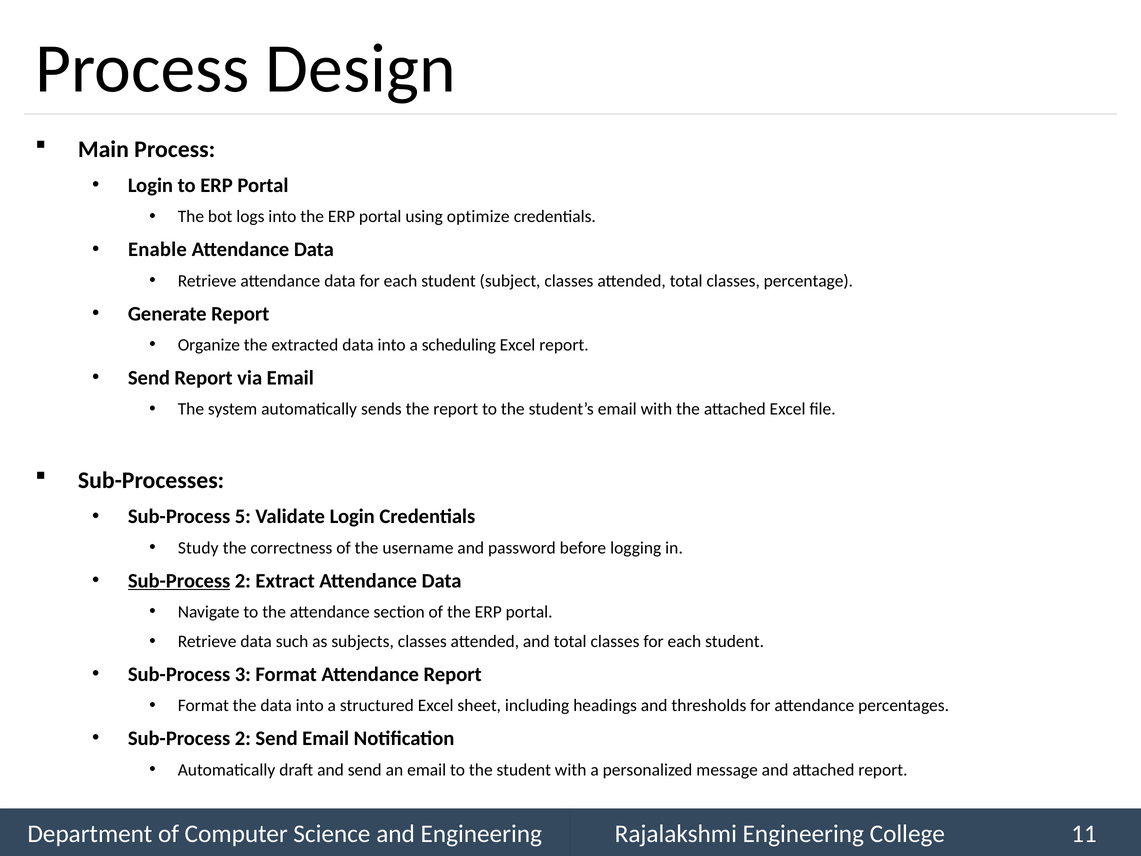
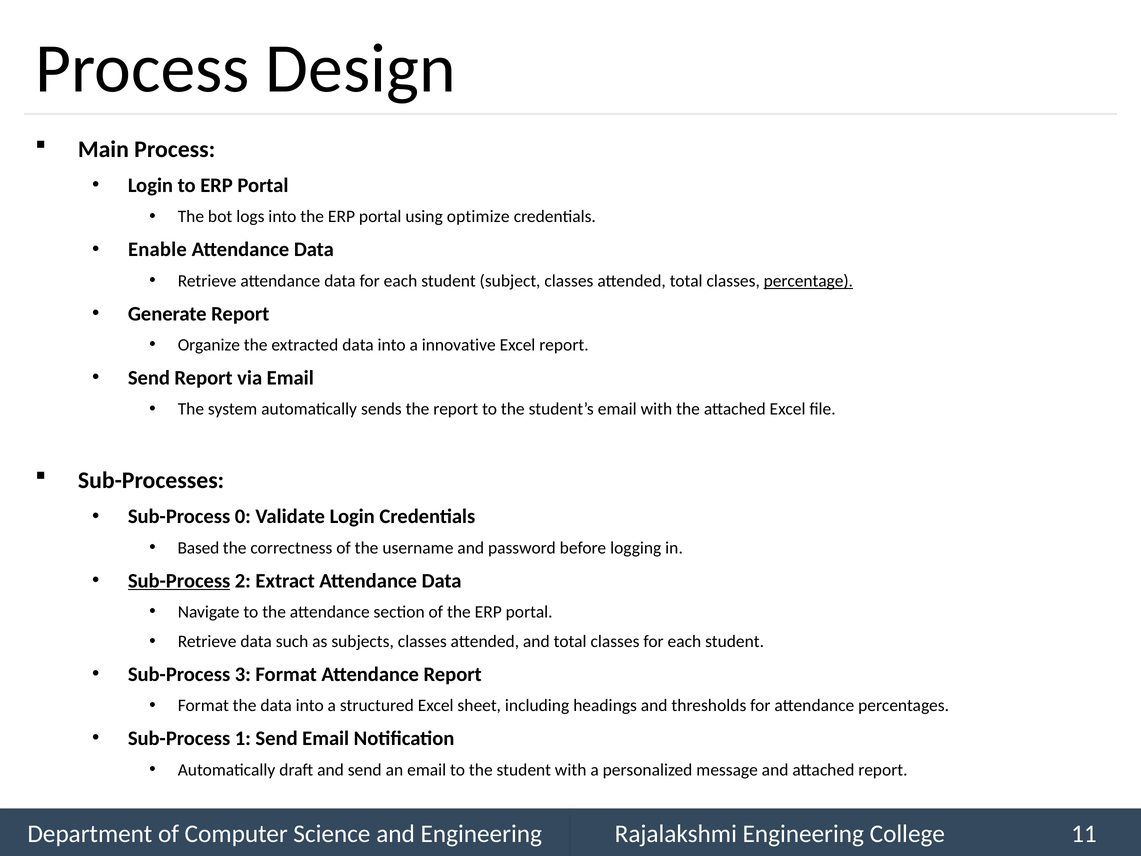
percentage underline: none -> present (808, 281)
scheduling: scheduling -> innovative (459, 345)
5: 5 -> 0 (243, 516)
Study: Study -> Based (198, 548)
2: 2 -> 1 (243, 738)
